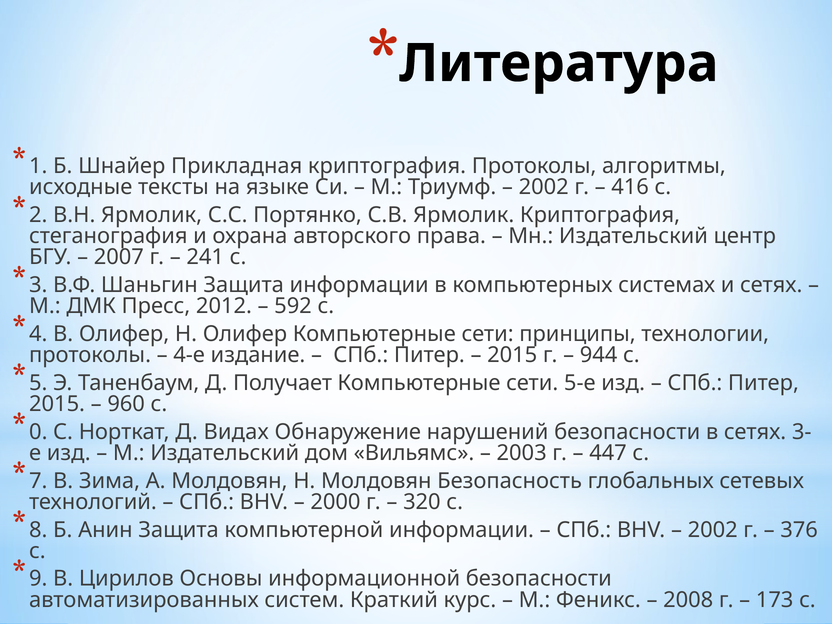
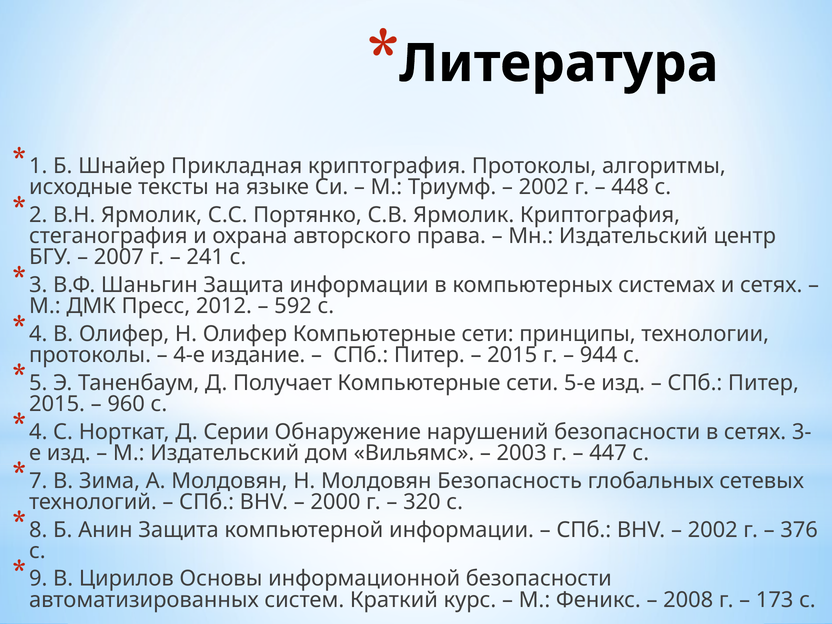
416: 416 -> 448 (630, 187)
0: 0 -> 4 (38, 432)
Видах: Видах -> Серии (236, 432)
